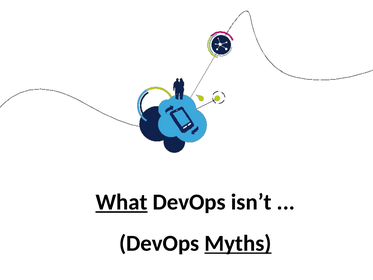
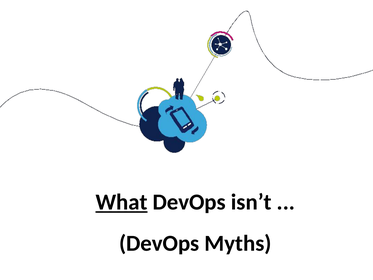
Myths underline: present -> none (238, 243)
